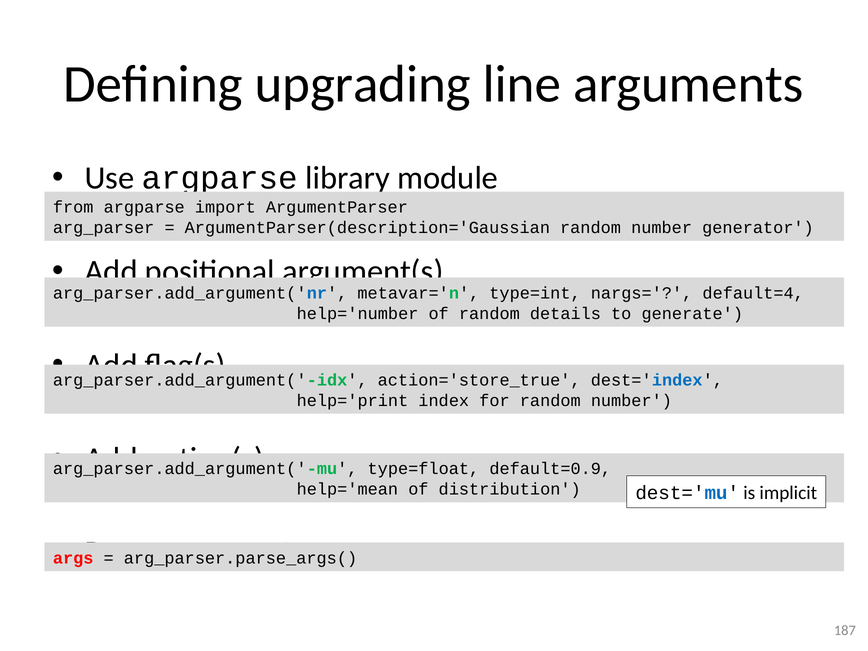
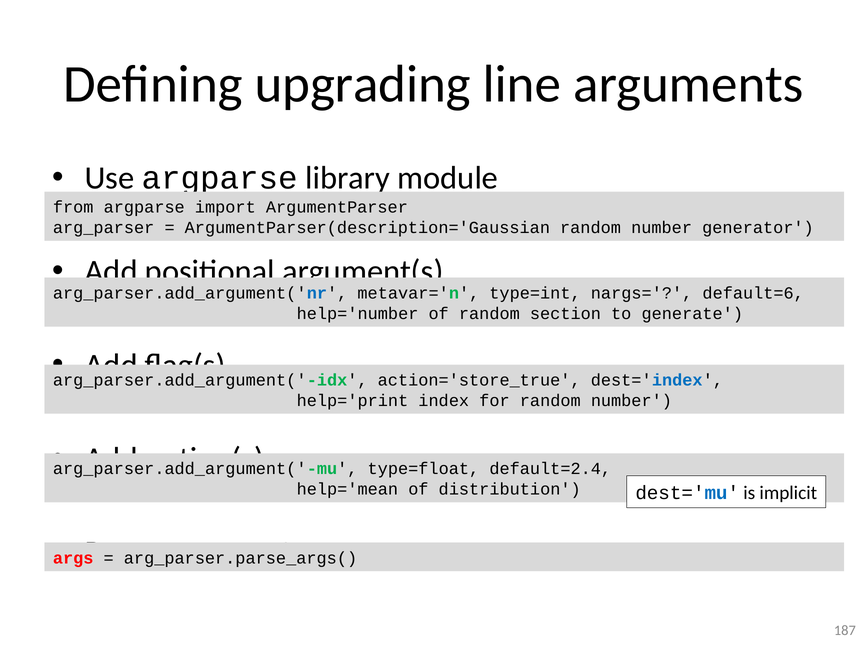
default=4: default=4 -> default=6 (753, 293)
details: details -> section (565, 313)
default=0.9: default=0.9 -> default=2.4 (550, 469)
